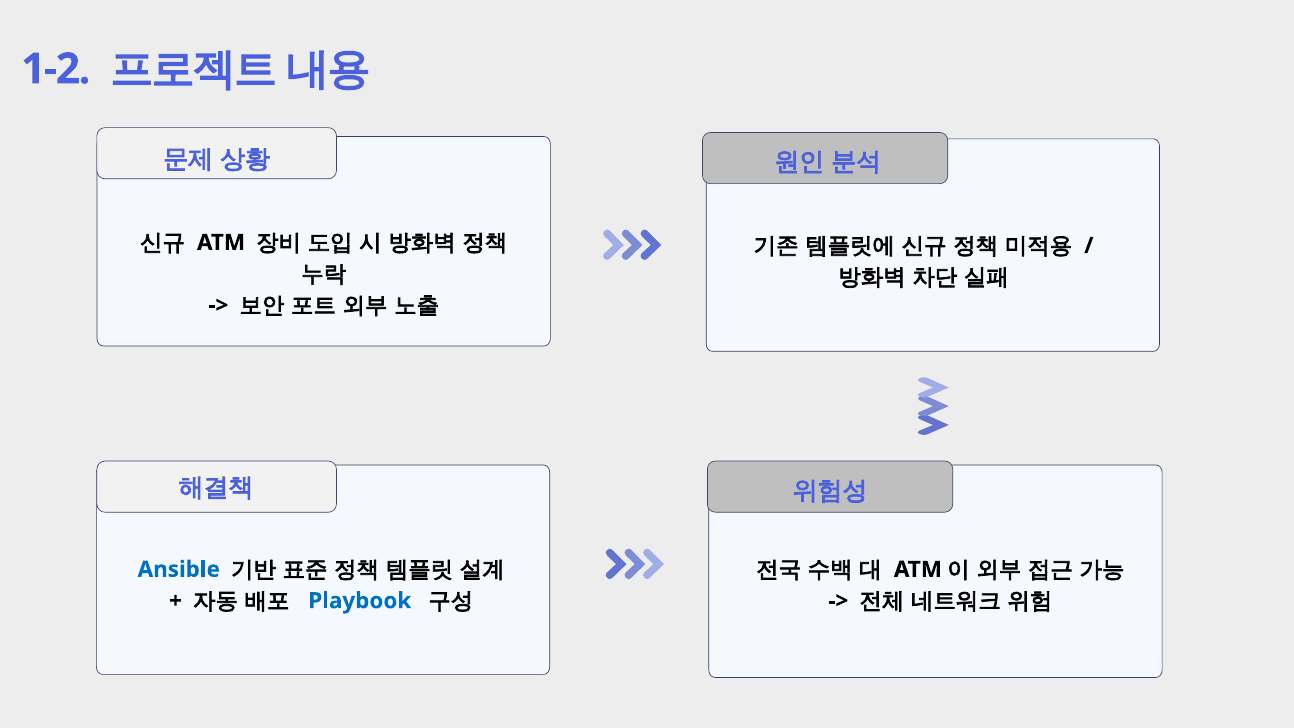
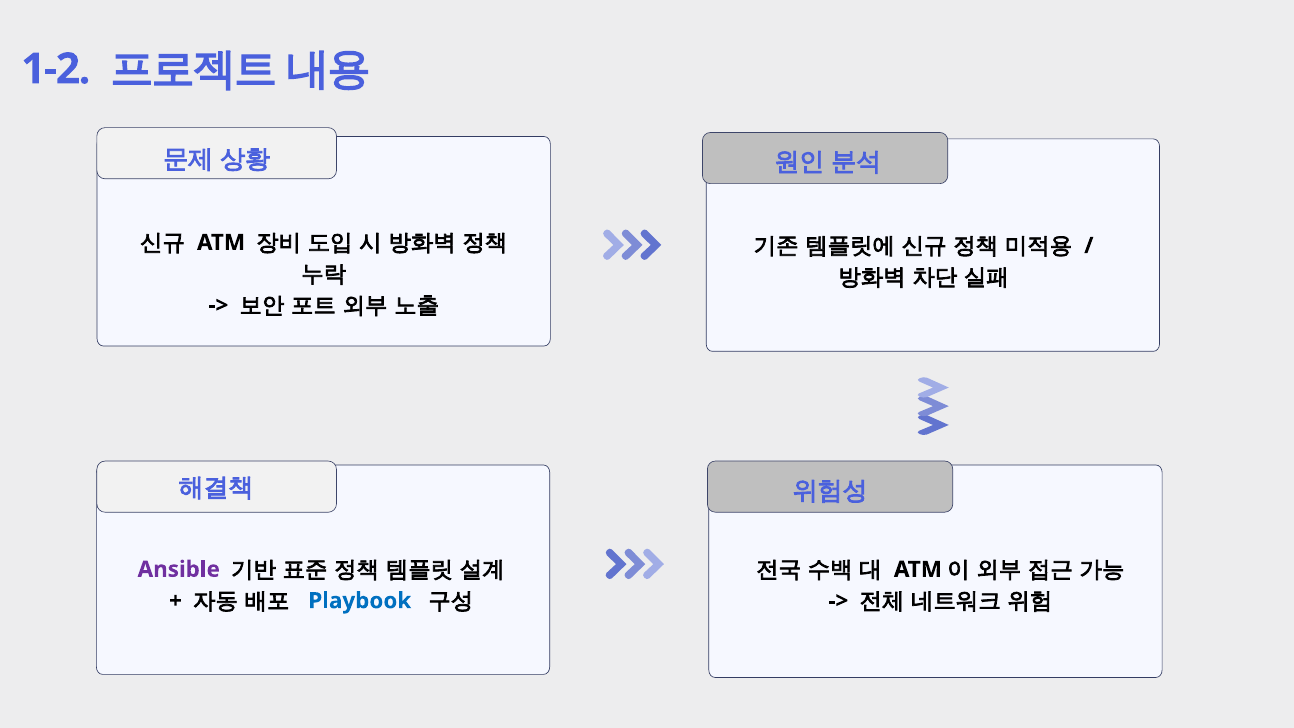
Ansible colour: blue -> purple (179, 569)
